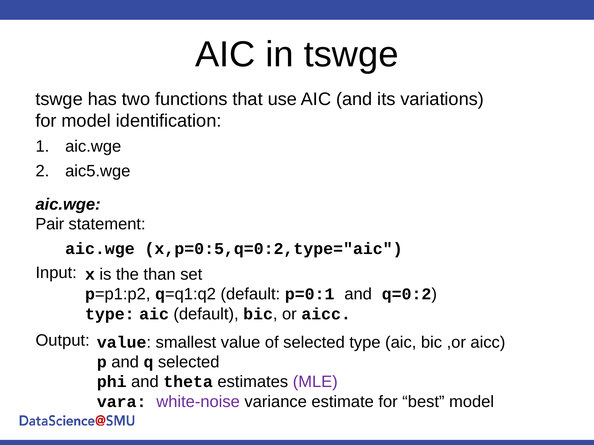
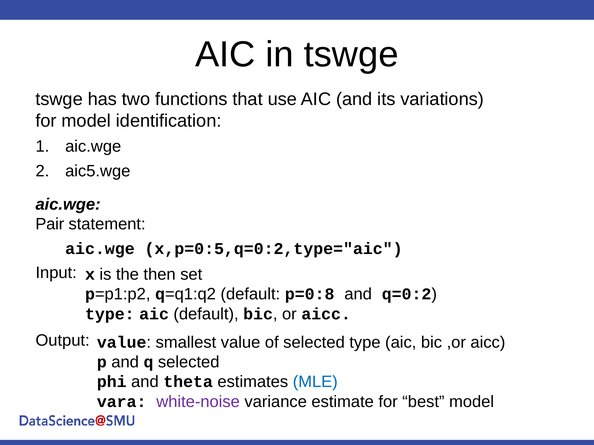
than: than -> then (160, 275)
p=0:1: p=0:1 -> p=0:8 (310, 294)
MLE colour: purple -> blue (315, 382)
